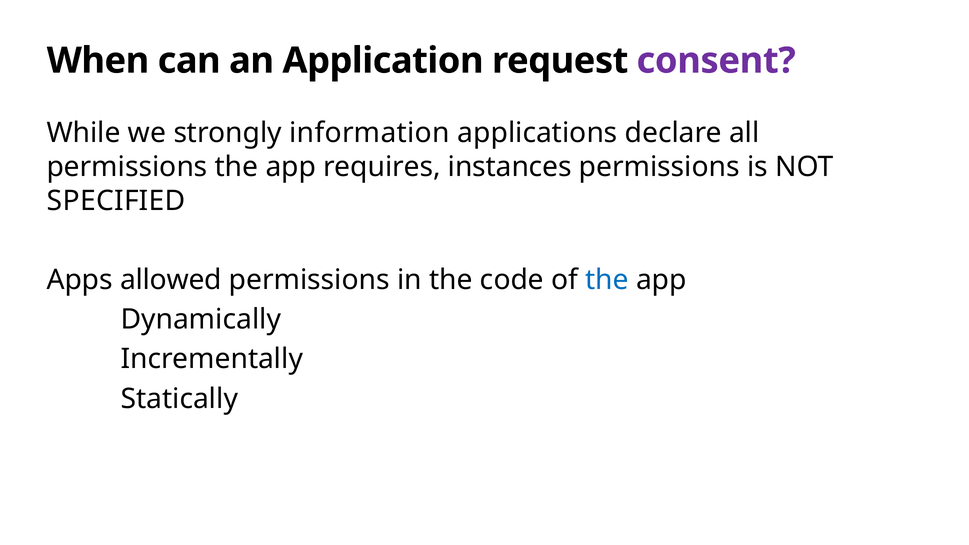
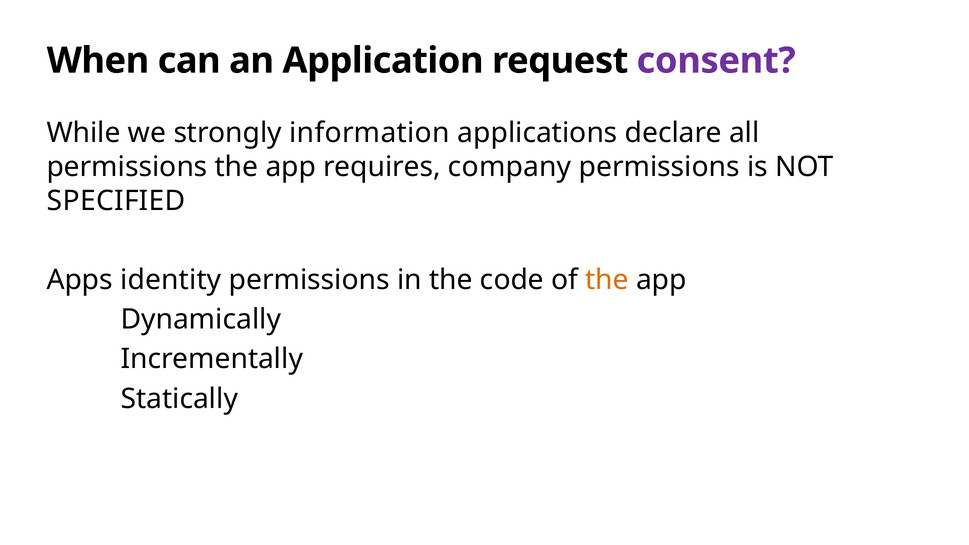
instances: instances -> company (510, 167)
allowed: allowed -> identity (171, 280)
the colour: blue -> orange (607, 280)
